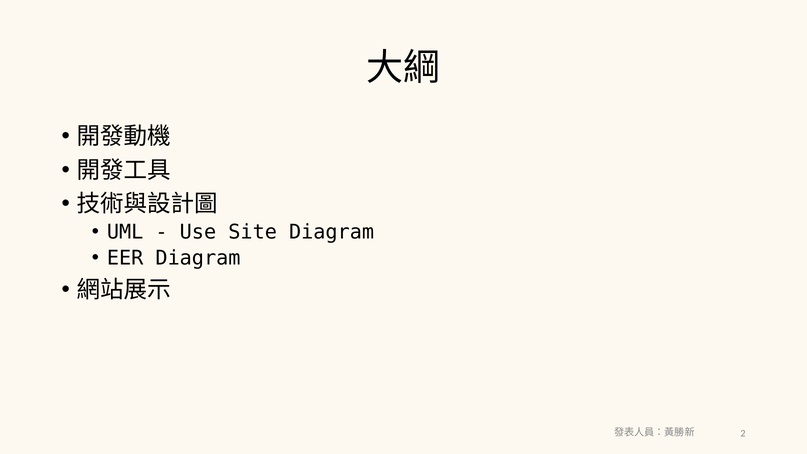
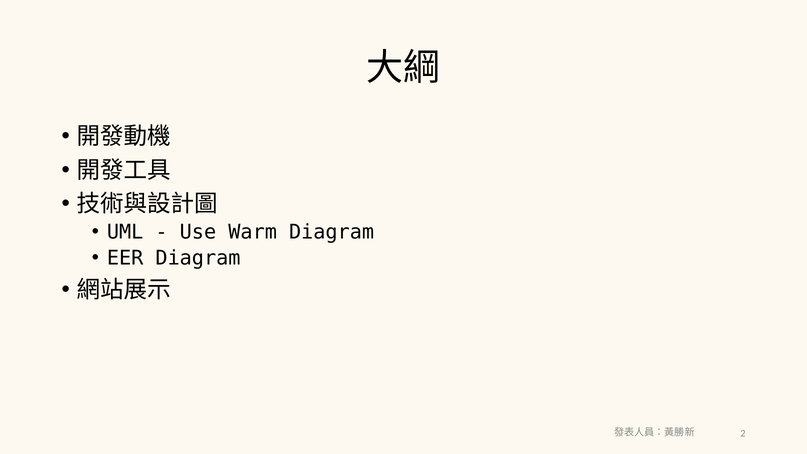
Site: Site -> Warm (253, 232)
